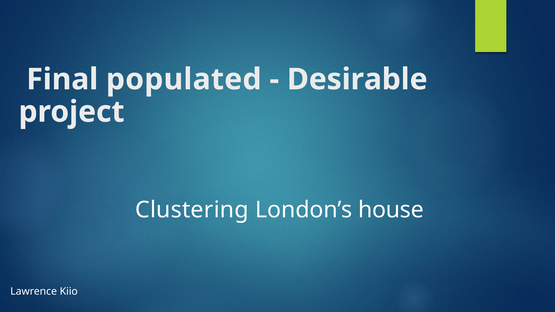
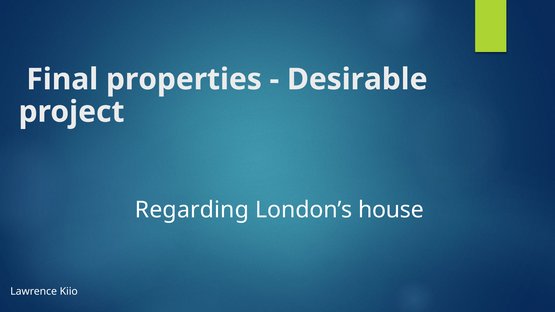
populated: populated -> properties (184, 79)
Clustering: Clustering -> Regarding (192, 210)
